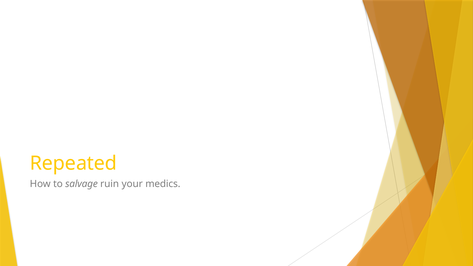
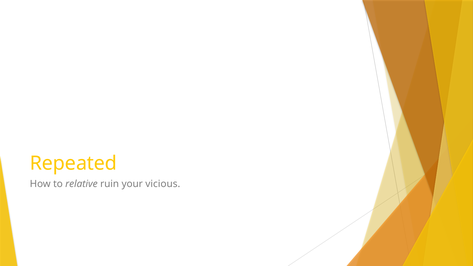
salvage: salvage -> relative (81, 184)
medics: medics -> vicious (163, 184)
